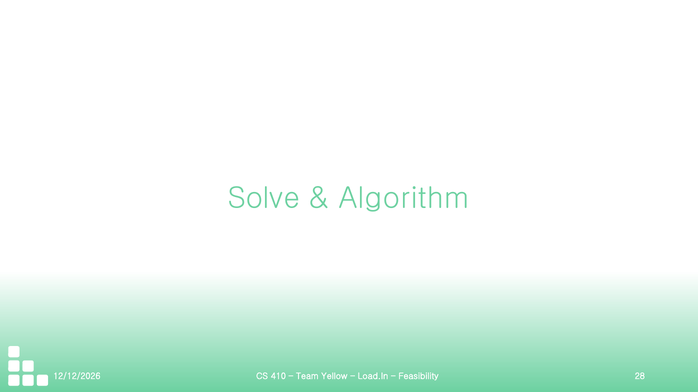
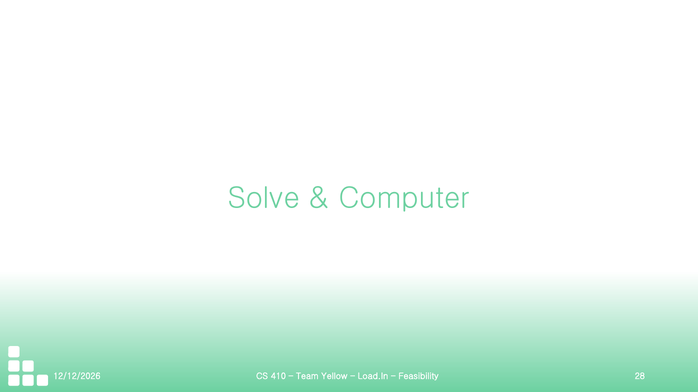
Algorithm: Algorithm -> Computer (404, 198)
